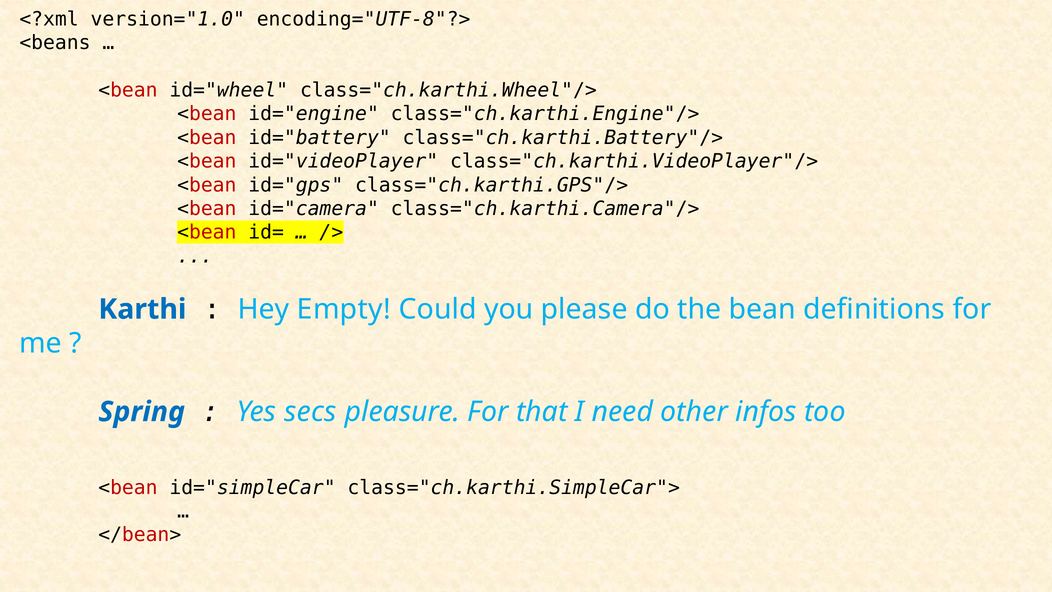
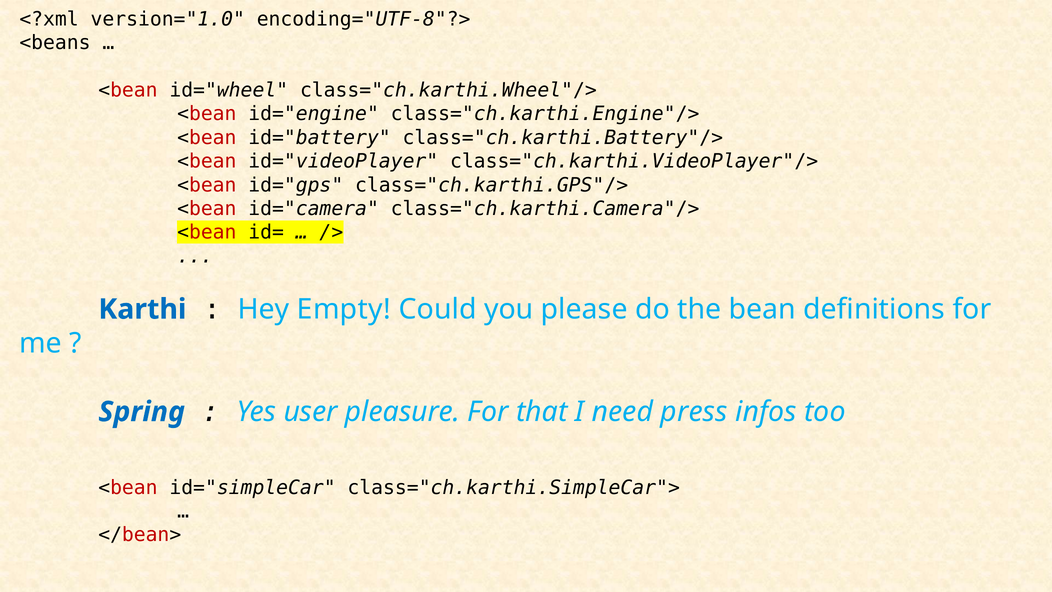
secs: secs -> user (311, 412)
other: other -> press (694, 412)
